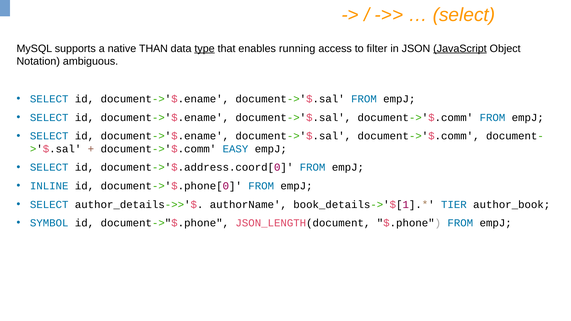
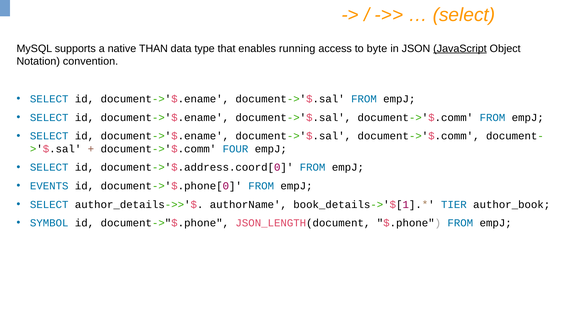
type underline: present -> none (205, 49)
filter: filter -> byte (377, 49)
ambiguous: ambiguous -> convention (91, 61)
EASY: EASY -> FOUR (235, 149)
INLINE: INLINE -> EVENTS (49, 186)
